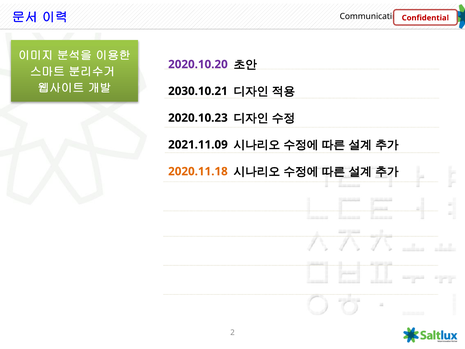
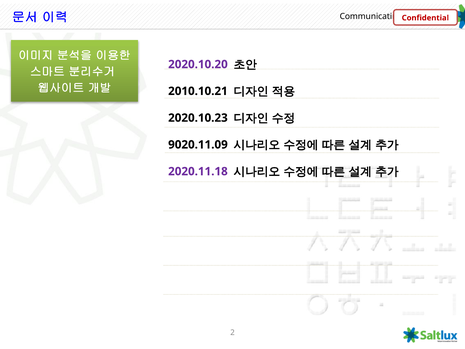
2030.10.21: 2030.10.21 -> 2010.10.21 (198, 91)
2021.11.09: 2021.11.09 -> 9020.11.09 (198, 145)
2020.11.18 colour: orange -> purple (198, 171)
